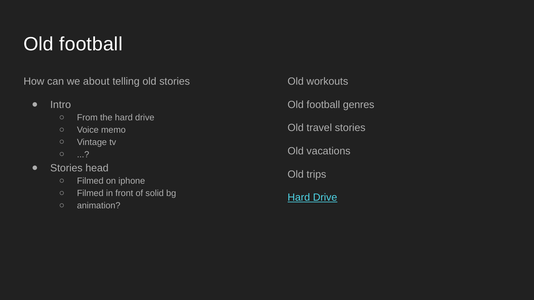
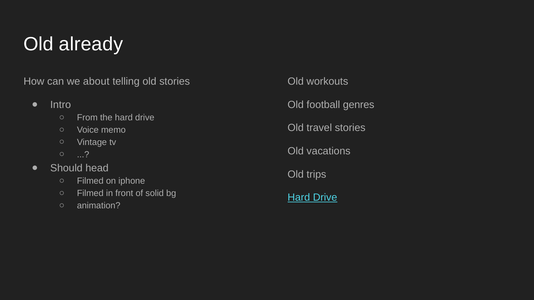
football: football -> already (91, 44)
Stories: Stories -> Should (66, 168)
